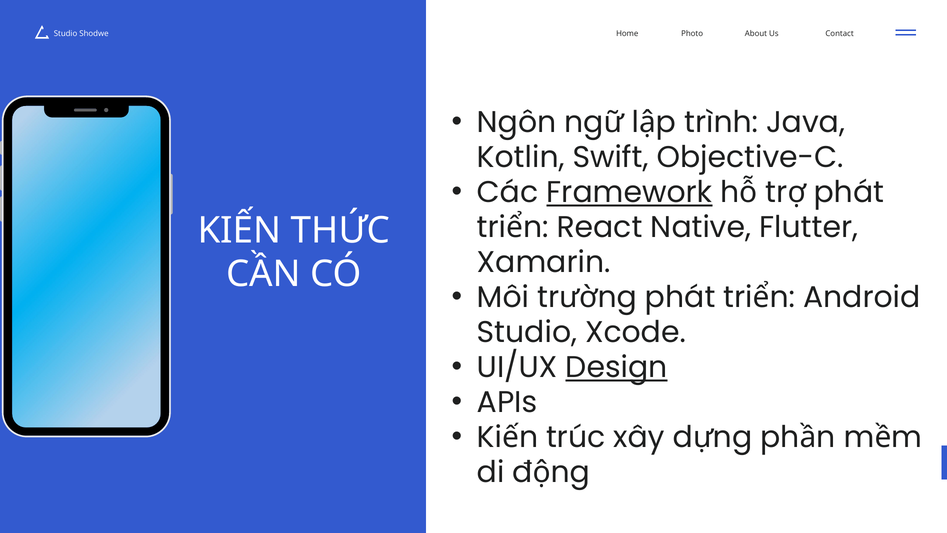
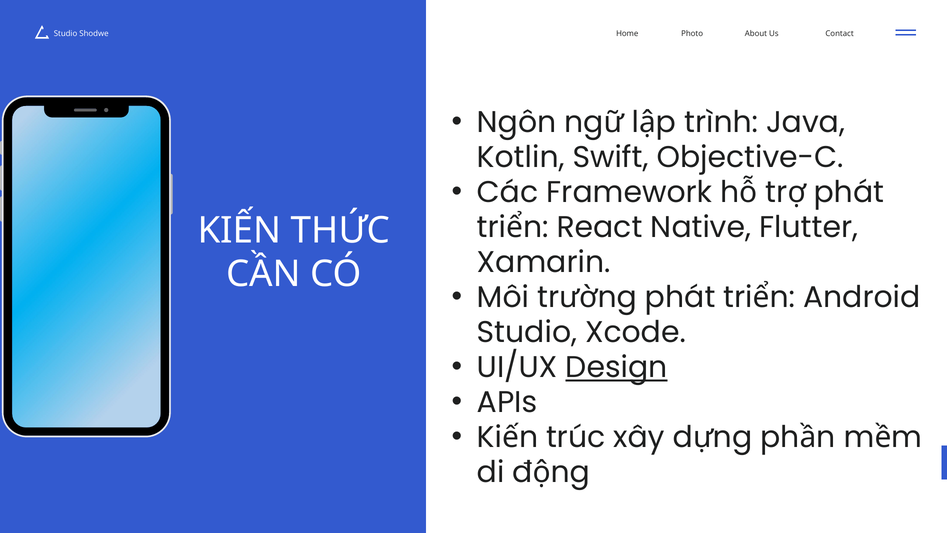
Framework underline: present -> none (629, 192)
